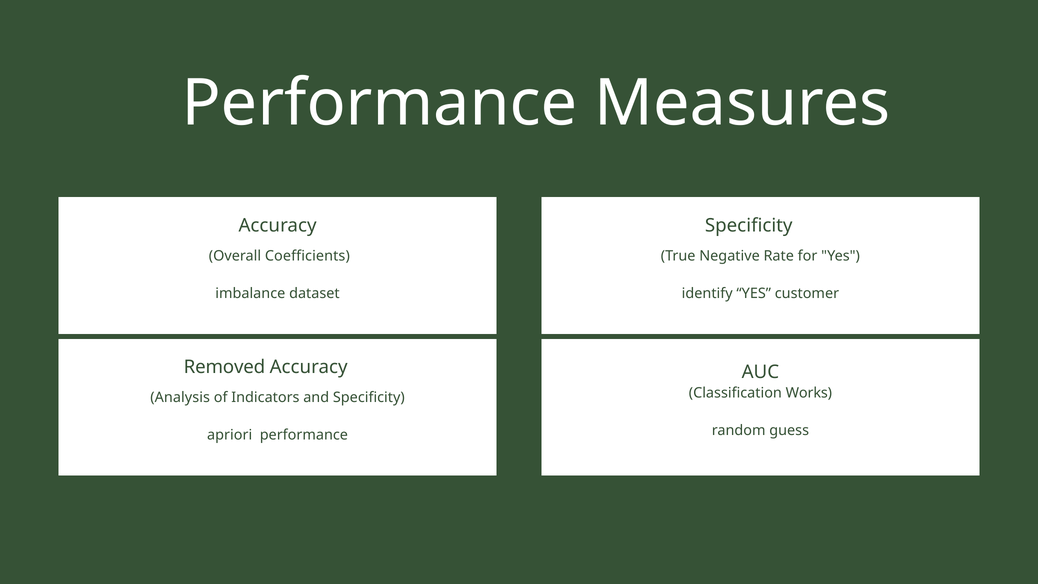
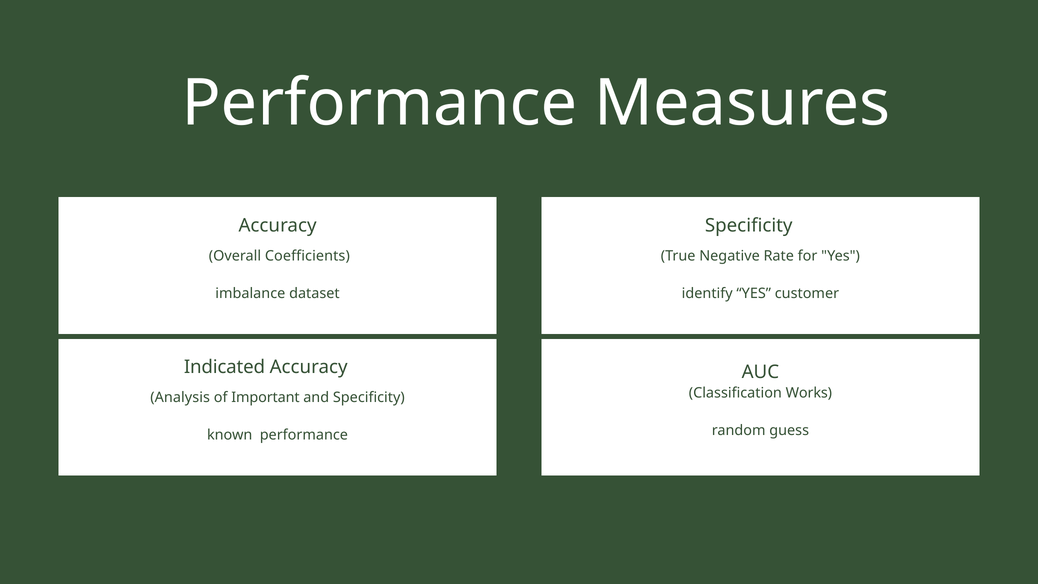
Removed: Removed -> Indicated (224, 367)
Indicators: Indicators -> Important (265, 398)
apriori: apriori -> known (230, 435)
